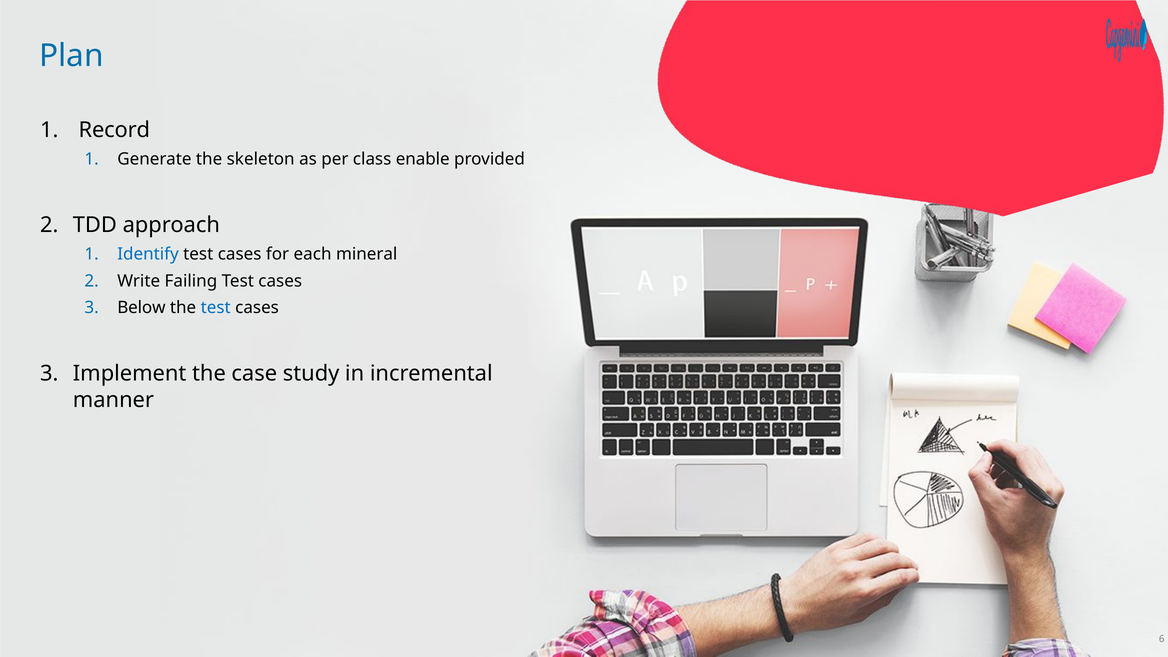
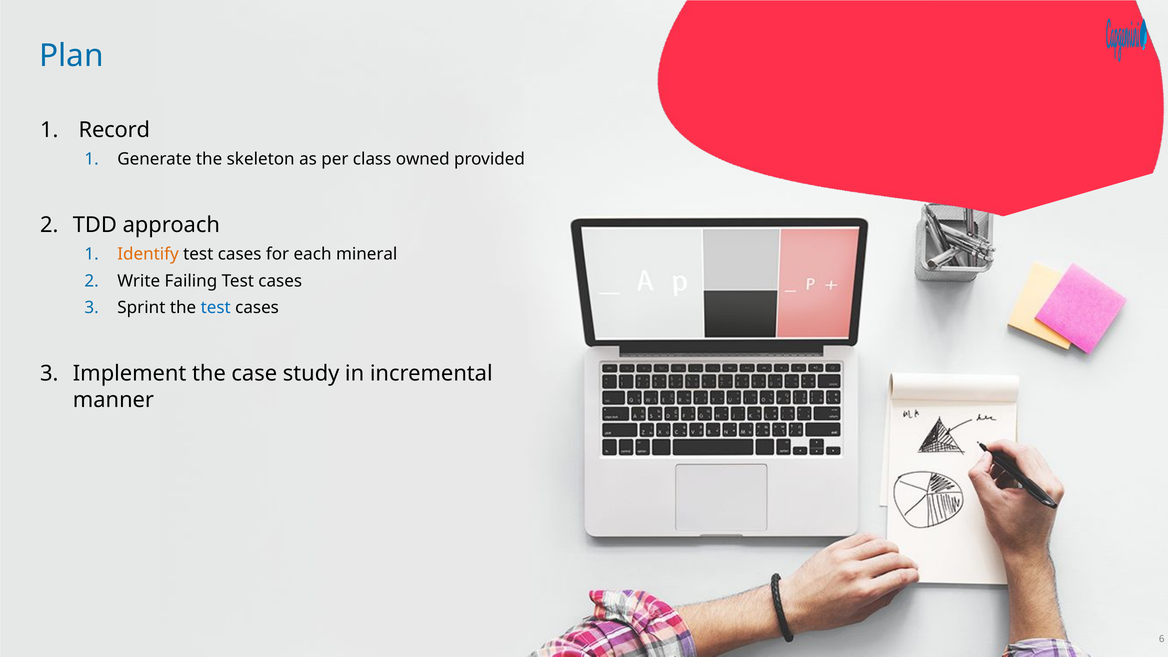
enable: enable -> owned (423, 159)
Identify colour: blue -> orange (148, 254)
Below: Below -> Sprint (141, 308)
